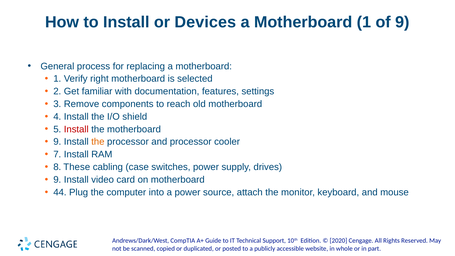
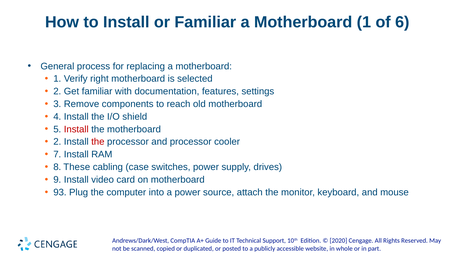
or Devices: Devices -> Familiar (205, 22)
of 9: 9 -> 6 (402, 22)
9: 9 -> 2 (57, 142)
the colour: orange -> red (98, 142)
44: 44 -> 93 (60, 192)
